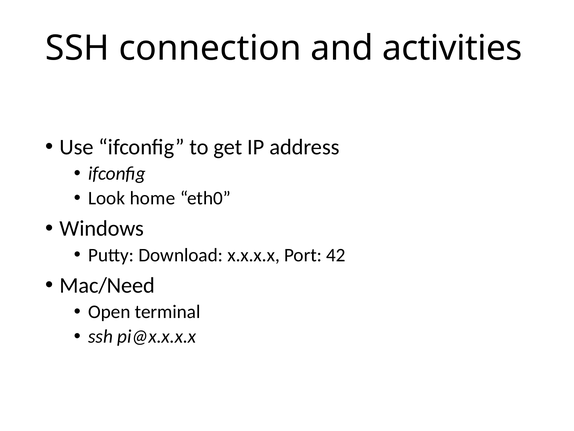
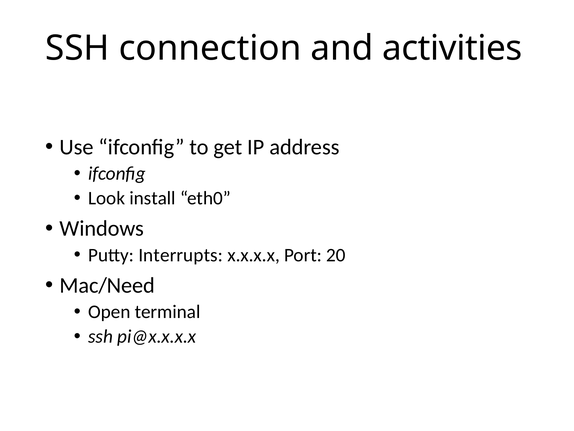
home: home -> install (153, 198)
Download: Download -> Interrupts (181, 255)
42: 42 -> 20 (336, 255)
